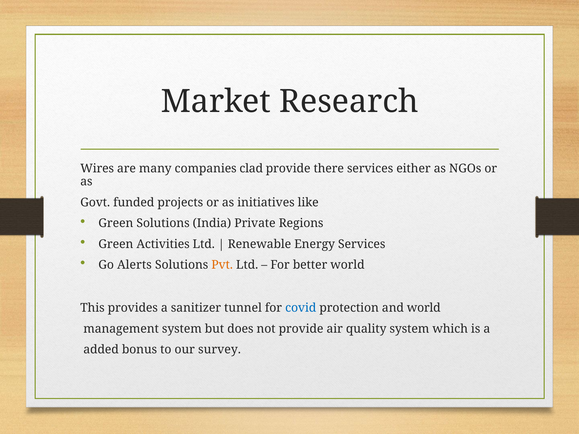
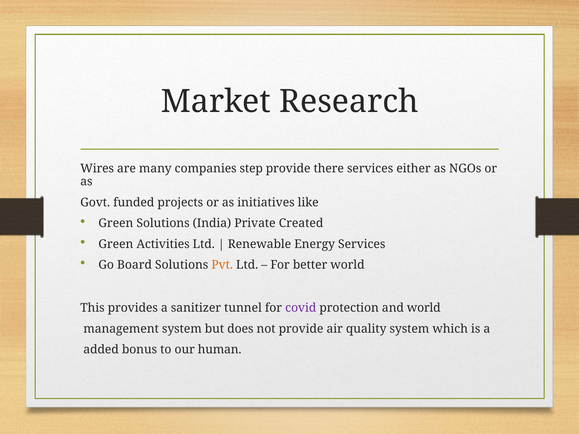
clad: clad -> step (251, 169)
Regions: Regions -> Created (301, 223)
Alerts: Alerts -> Board (134, 265)
covid colour: blue -> purple (301, 308)
survey: survey -> human (220, 350)
